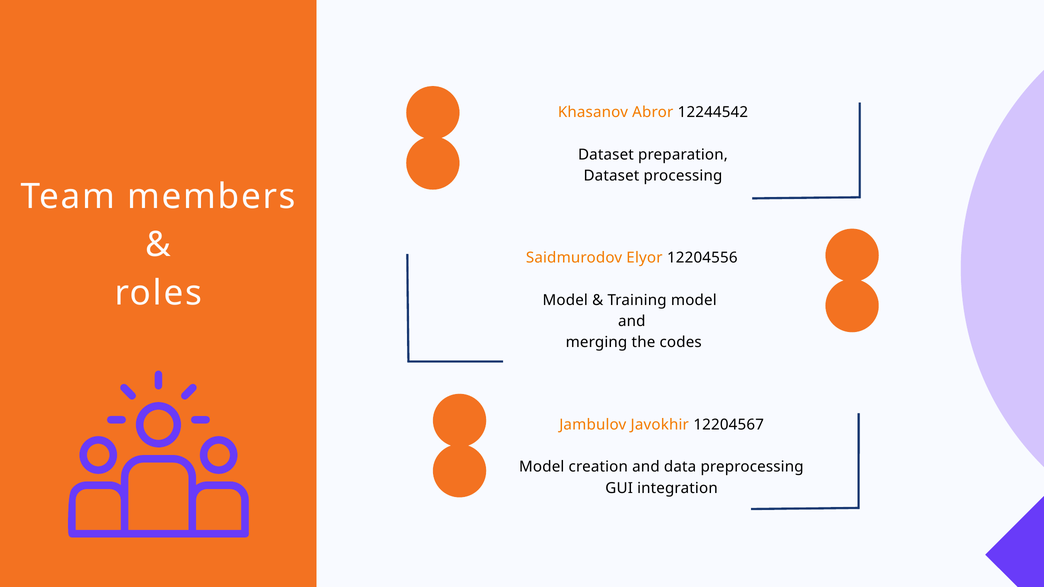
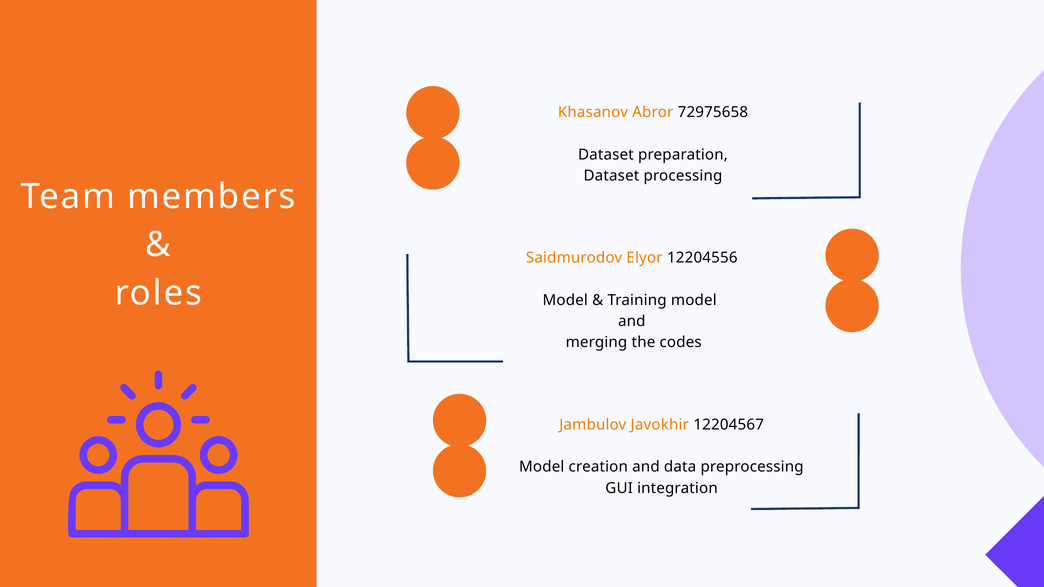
12244542: 12244542 -> 72975658 (713, 112)
